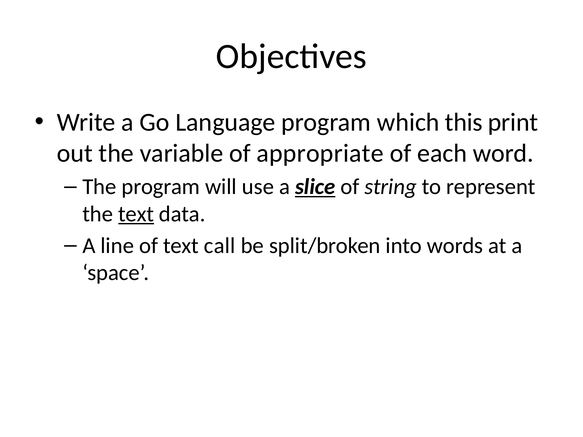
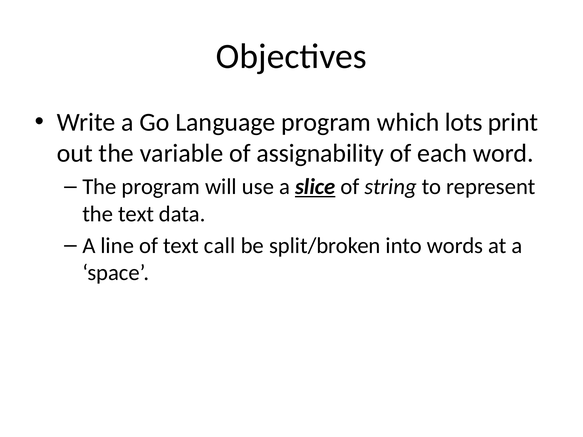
this: this -> lots (464, 122)
appropriate: appropriate -> assignability (320, 153)
text underline: present -> none (136, 214)
